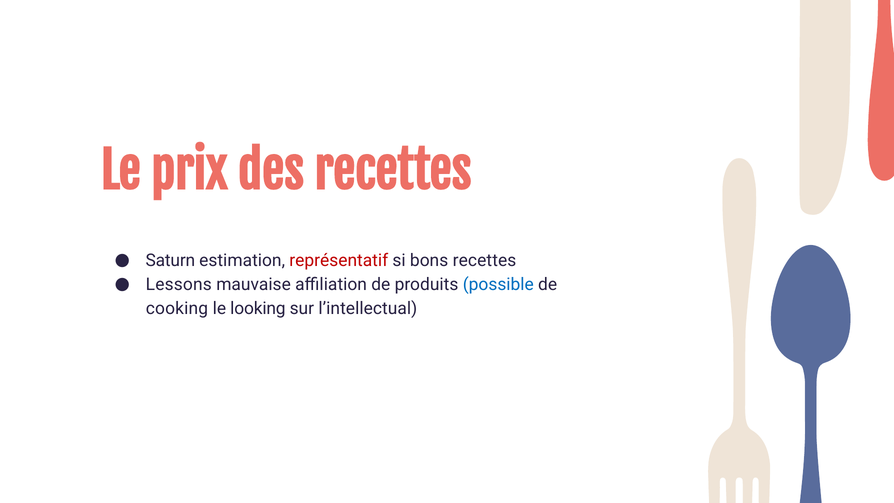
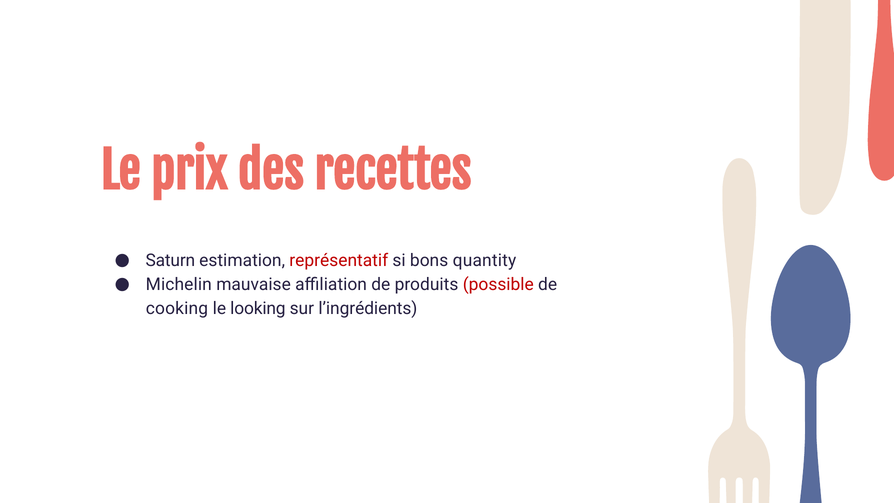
bons recettes: recettes -> quantity (484, 260)
Lessons: Lessons -> Michelin (179, 284)
possible colour: blue -> red (498, 284)
l’intellectual: l’intellectual -> l’ingrédients (368, 308)
